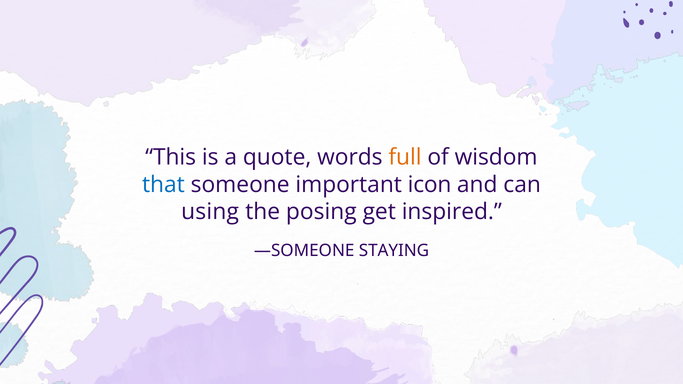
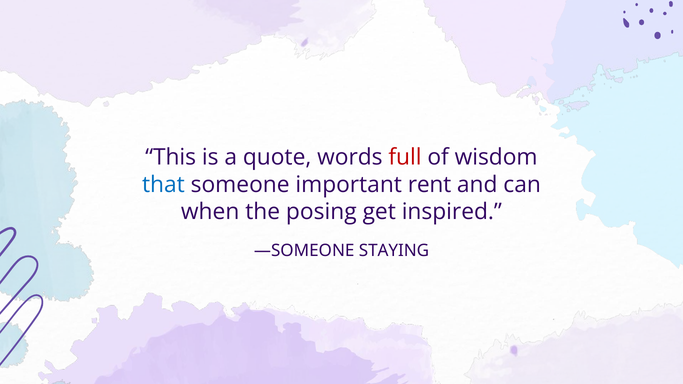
full colour: orange -> red (405, 157)
icon: icon -> rent (430, 185)
using: using -> when (210, 212)
